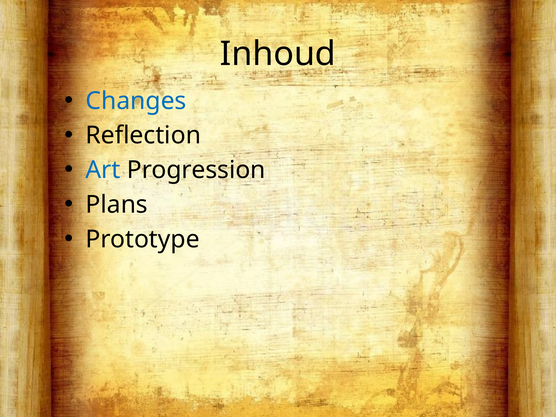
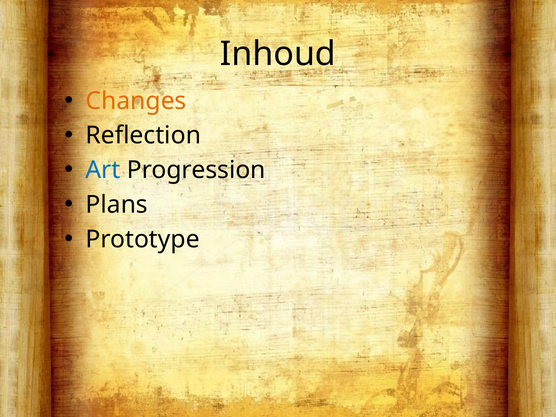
Changes colour: blue -> orange (136, 101)
